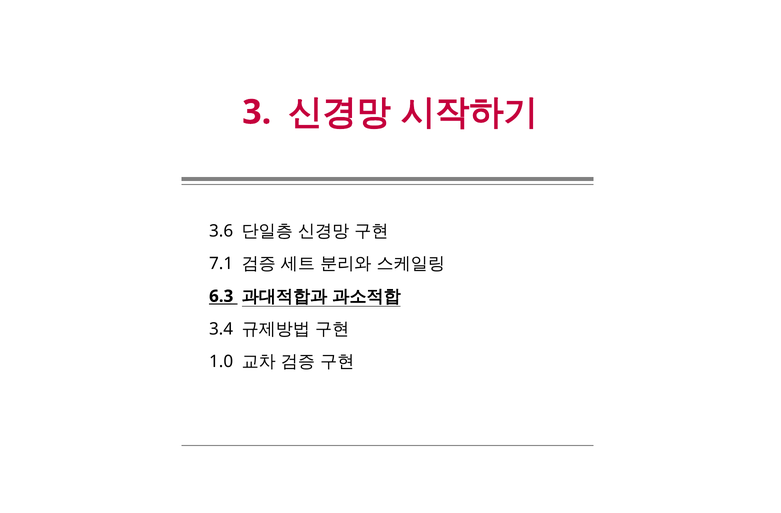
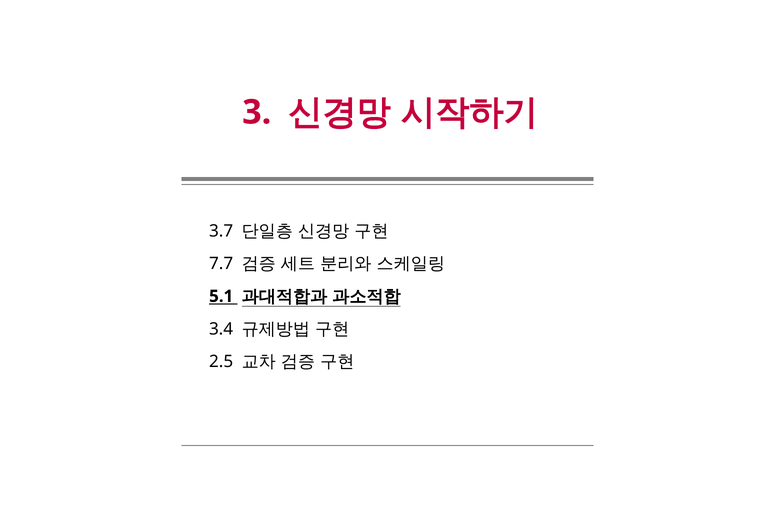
3.6: 3.6 -> 3.7 (221, 231)
7.1: 7.1 -> 7.7 (221, 264)
6.3: 6.3 -> 5.1 (221, 296)
1.0: 1.0 -> 2.5 (221, 362)
